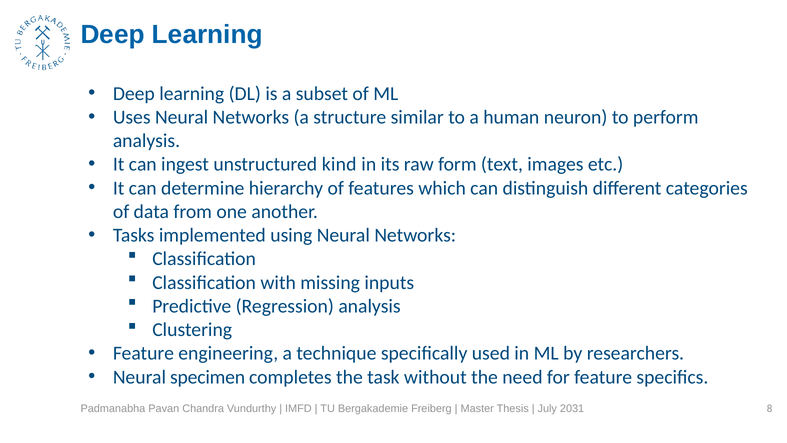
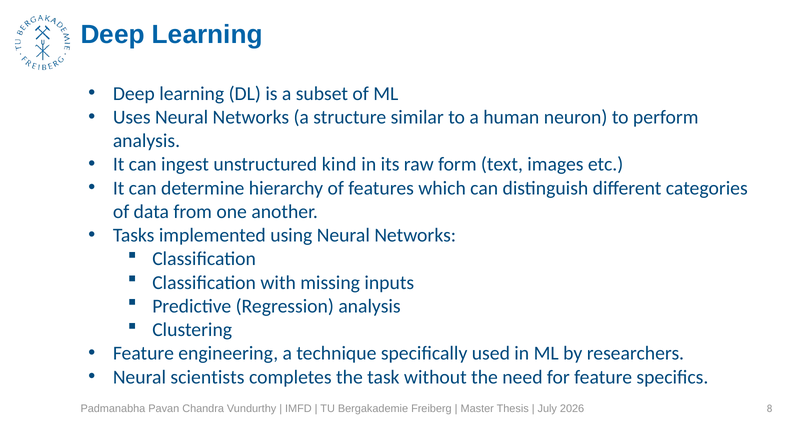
specimen: specimen -> scientists (207, 377)
2031: 2031 -> 2026 (572, 408)
